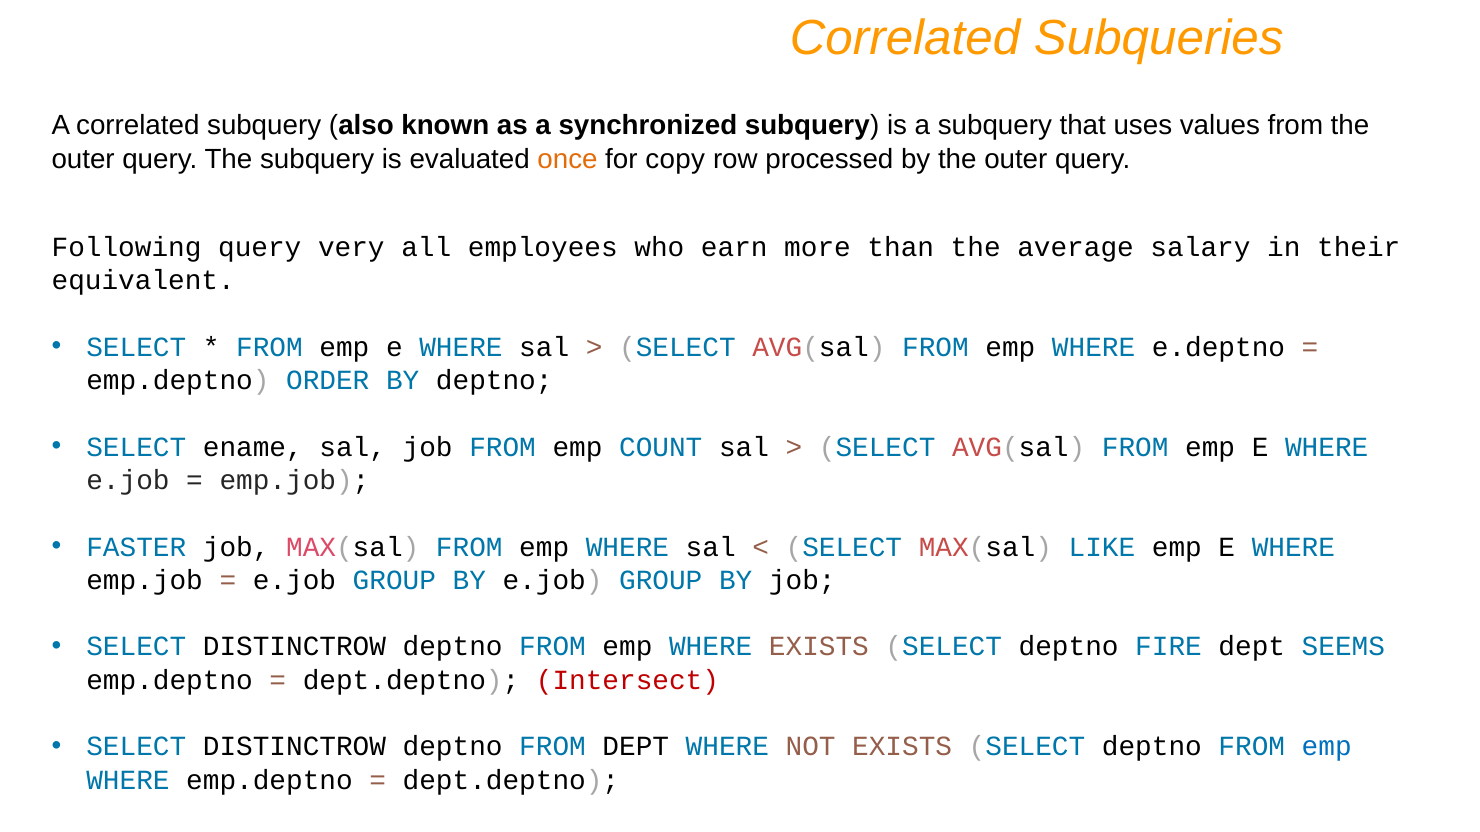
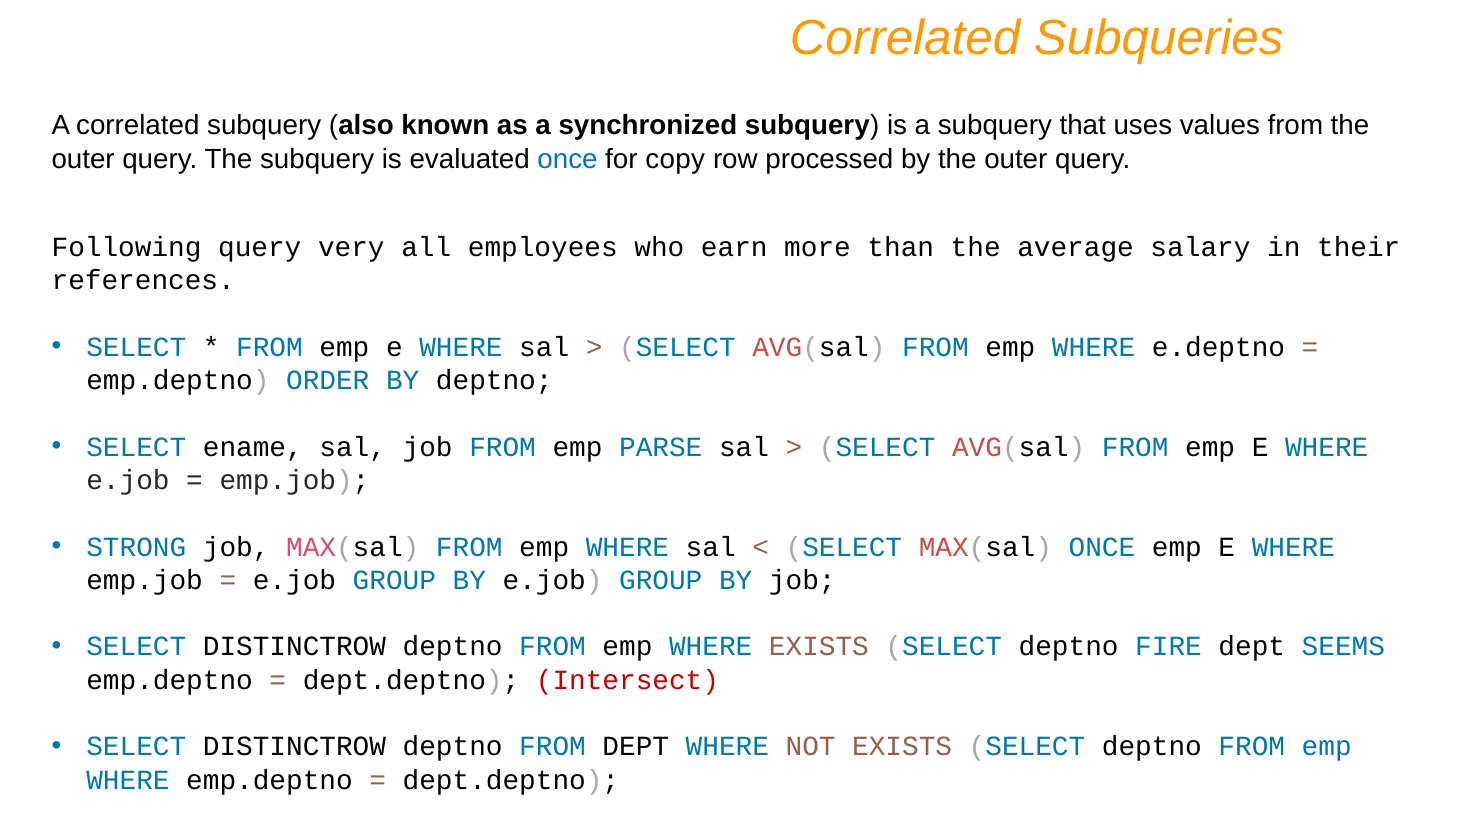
once colour: orange -> blue (568, 159)
equivalent: equivalent -> references (143, 281)
COUNT: COUNT -> PARSE (661, 447)
FASTER: FASTER -> STRONG (136, 547)
MAX(sal LIKE: LIKE -> ONCE (1102, 547)
